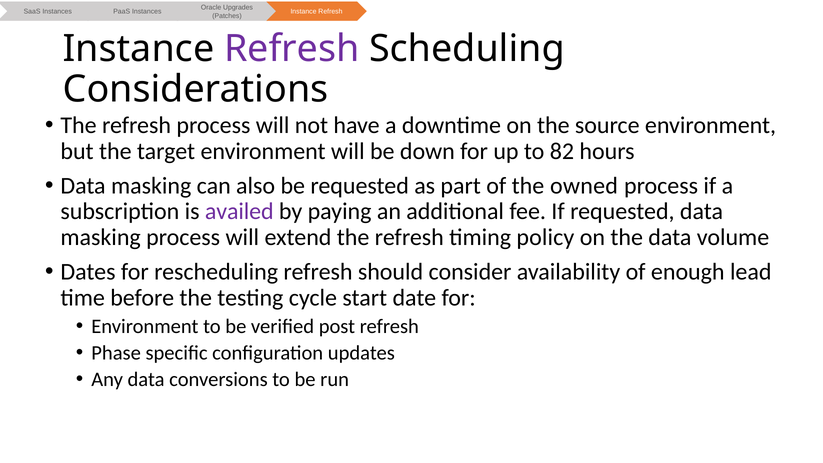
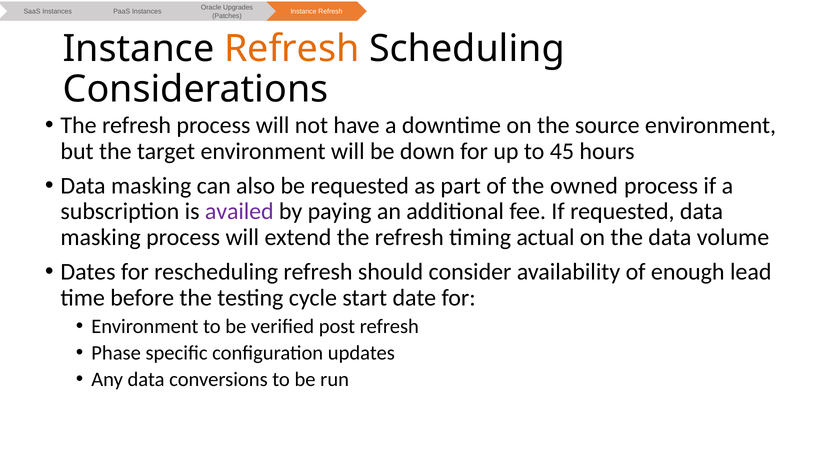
Refresh colour: purple -> orange (292, 49)
82: 82 -> 45 (562, 151)
policy: policy -> actual (546, 237)
